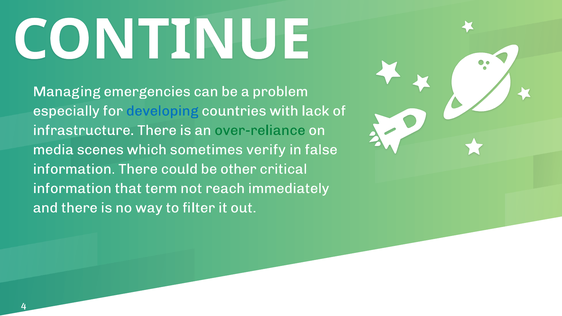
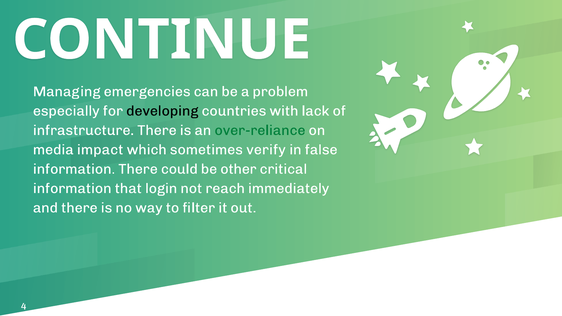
developing colour: blue -> black (162, 111)
scenes: scenes -> impact (100, 150)
term: term -> login (161, 189)
